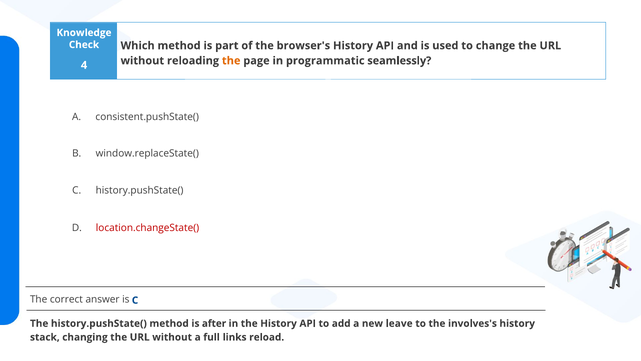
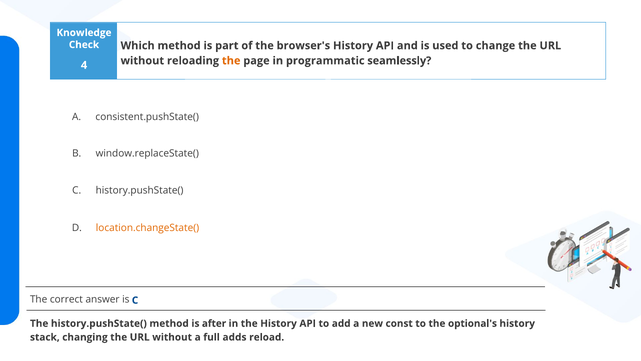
location.changeState( colour: red -> orange (147, 228)
leave: leave -> const (399, 323)
involves's: involves's -> optional's (472, 323)
links: links -> adds (234, 337)
